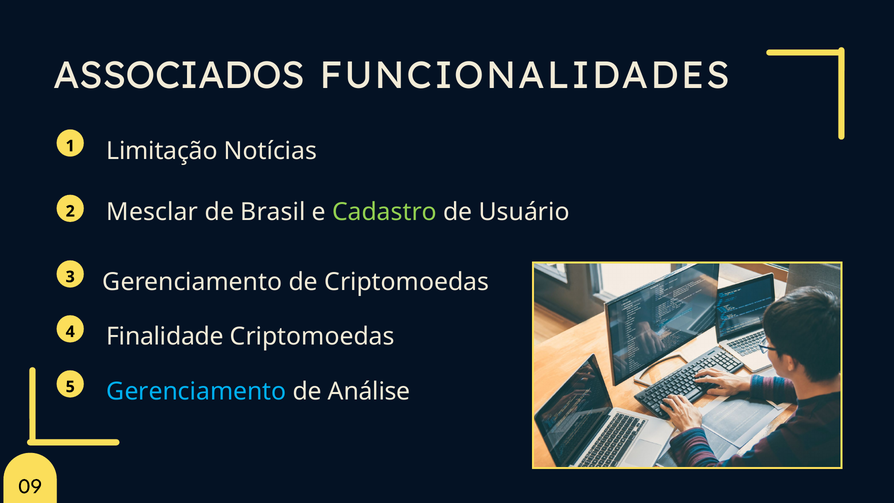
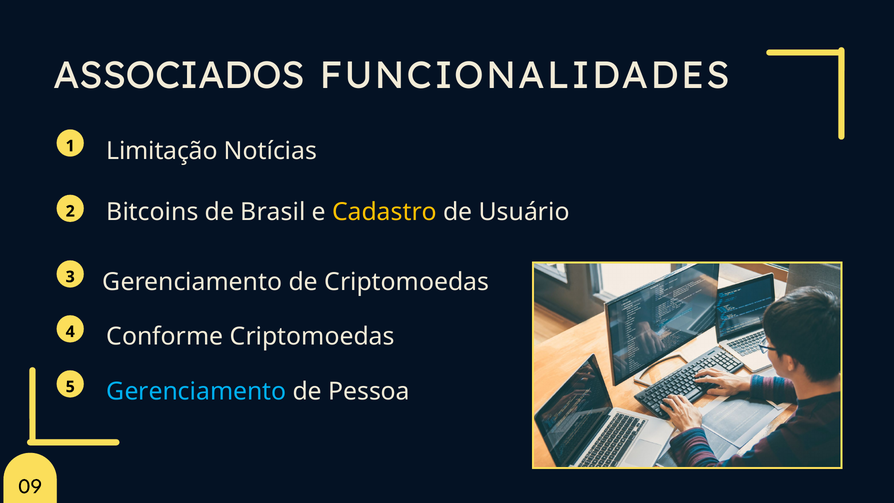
Mesclar: Mesclar -> Bitcoins (152, 212)
Cadastro colour: light green -> yellow (385, 212)
Finalidade: Finalidade -> Conforme (165, 336)
Análise: Análise -> Pessoa (369, 391)
